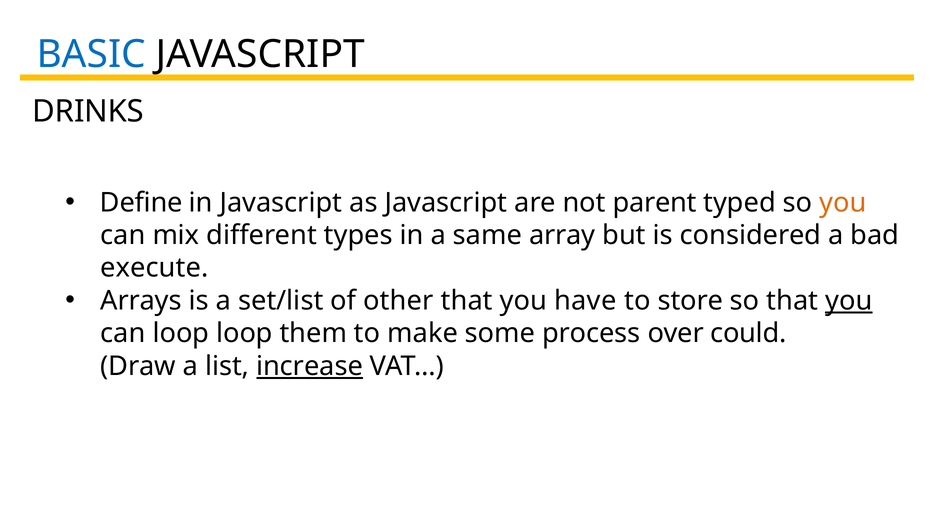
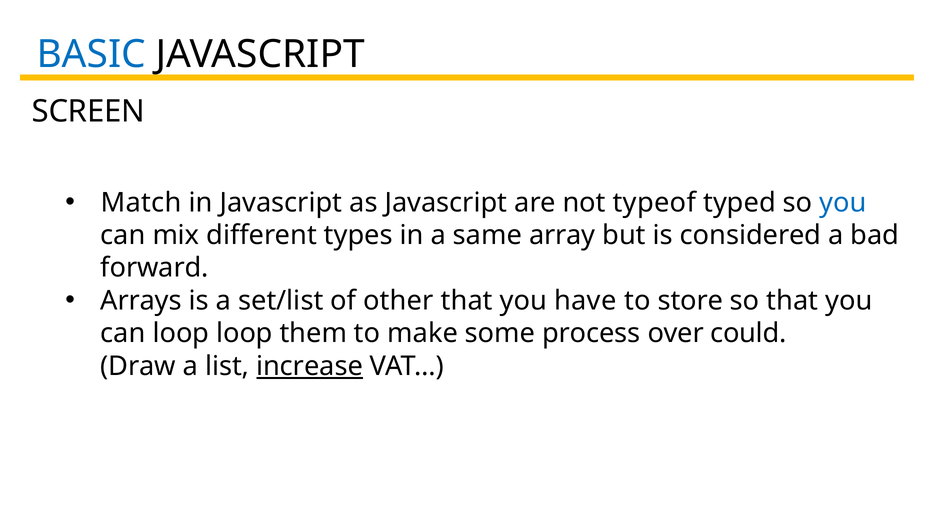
DRINKS: DRINKS -> SCREEN (88, 111)
Define: Define -> Match (141, 202)
parent: parent -> typeof (654, 202)
you colour: orange -> blue (843, 202)
execute: execute -> forward (155, 268)
you underline: present -> none (849, 300)
